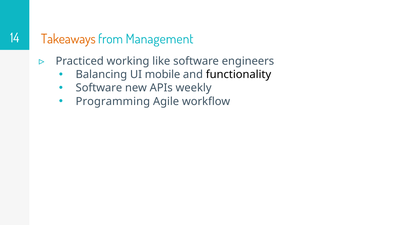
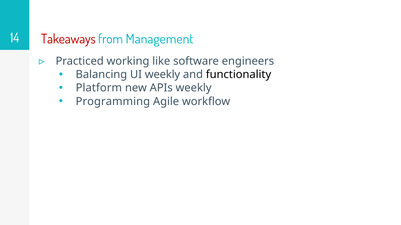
Takeaways colour: orange -> red (68, 39)
UI mobile: mobile -> weekly (163, 75)
Software: Software -> Platform (99, 88)
